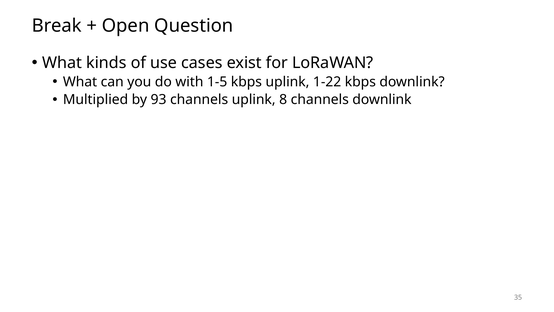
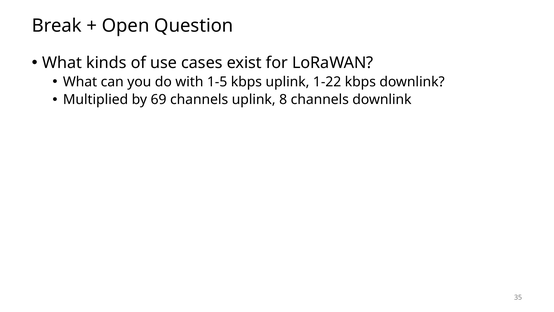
93: 93 -> 69 (159, 100)
